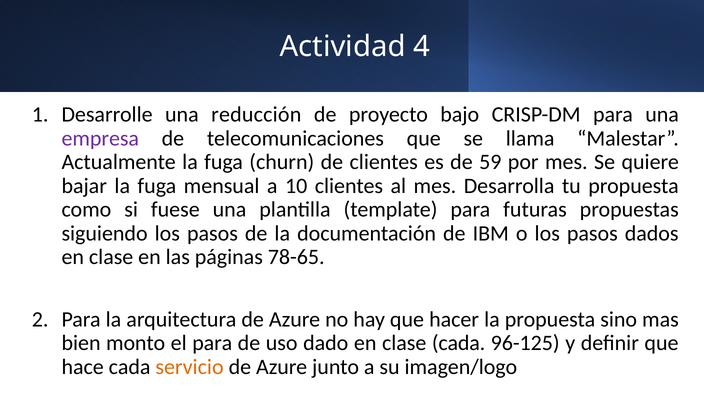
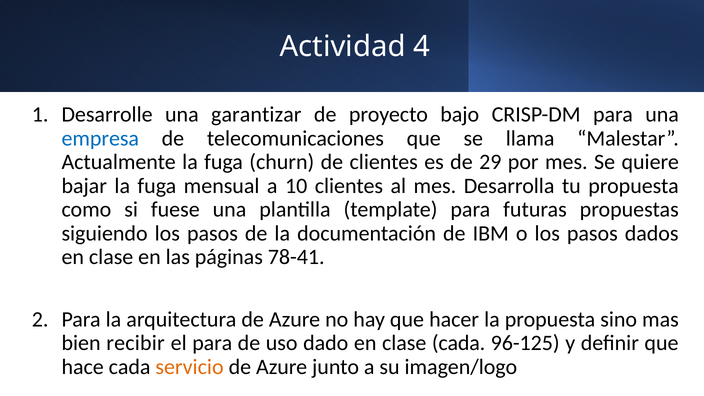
reducción: reducción -> garantizar (256, 115)
empresa colour: purple -> blue (100, 138)
59: 59 -> 29 (490, 162)
78-65: 78-65 -> 78-41 (296, 257)
monto: monto -> recibir (135, 343)
